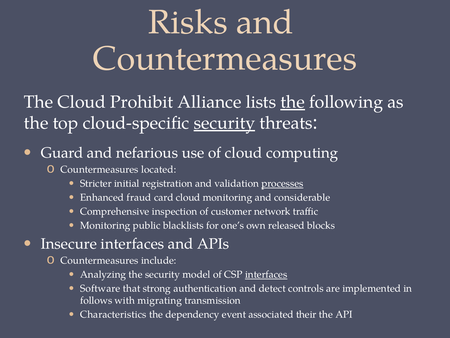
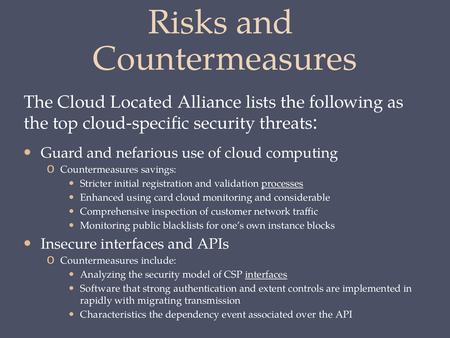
Prohibit: Prohibit -> Located (142, 102)
the underline: present -> none (293, 102)
security underline: present -> none (224, 123)
located: located -> savings (159, 169)
fraud: fraud -> using (139, 197)
released: released -> instance (286, 225)
detect: detect -> extent (272, 288)
follows: follows -> rapidly (96, 300)
their: their -> over (306, 314)
